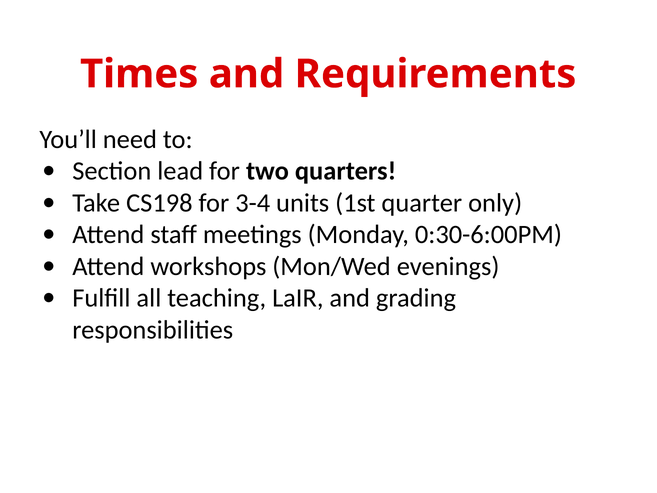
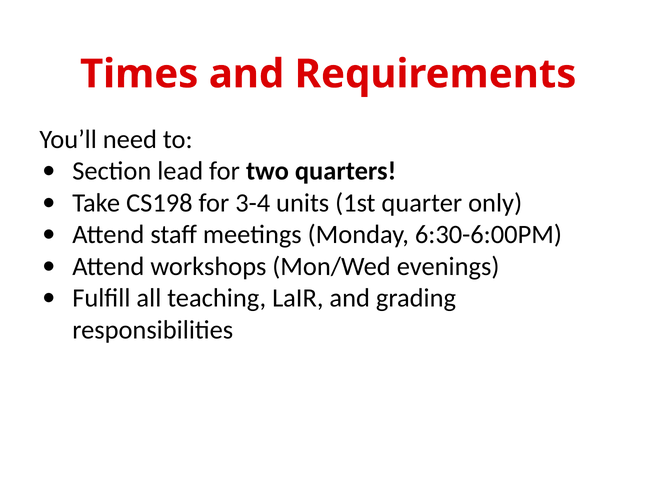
0:30-6:00PM: 0:30-6:00PM -> 6:30-6:00PM (488, 235)
